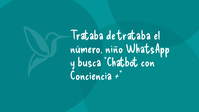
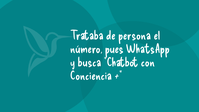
de trataba: trataba -> persona (135, 35)
niño: niño -> pues (114, 49)
